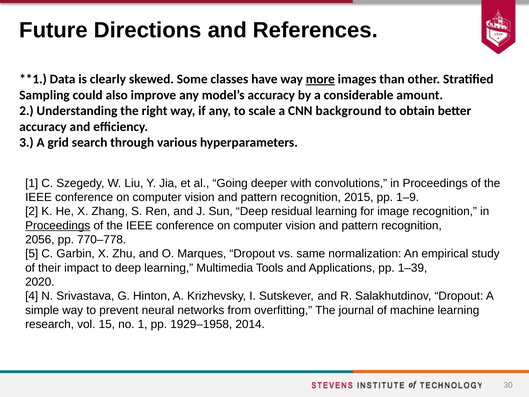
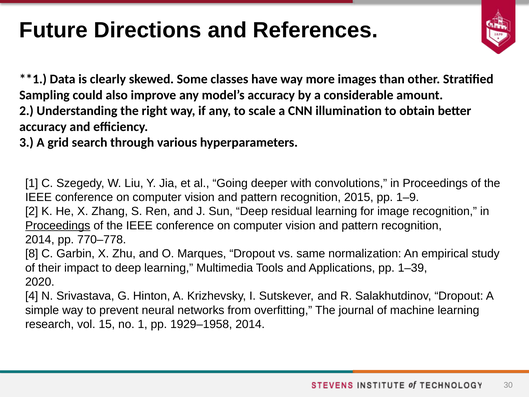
more underline: present -> none (320, 79)
background: background -> illumination (349, 111)
2056: 2056 -> 2014 (40, 239)
5: 5 -> 8 (32, 254)
